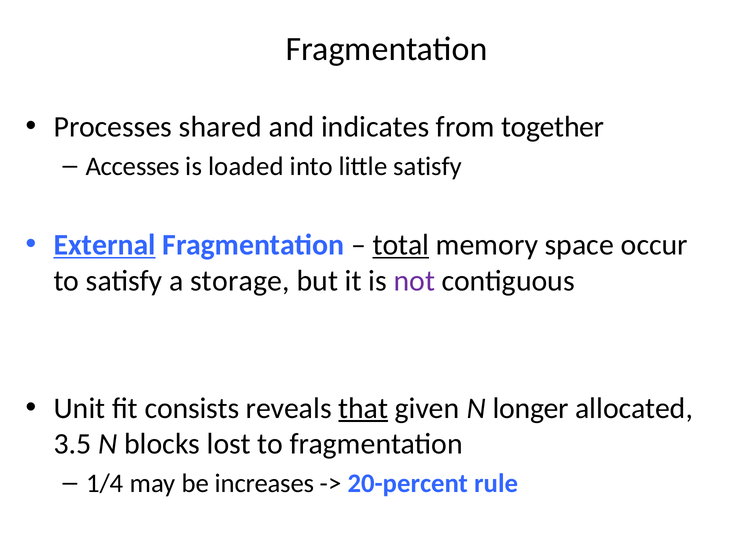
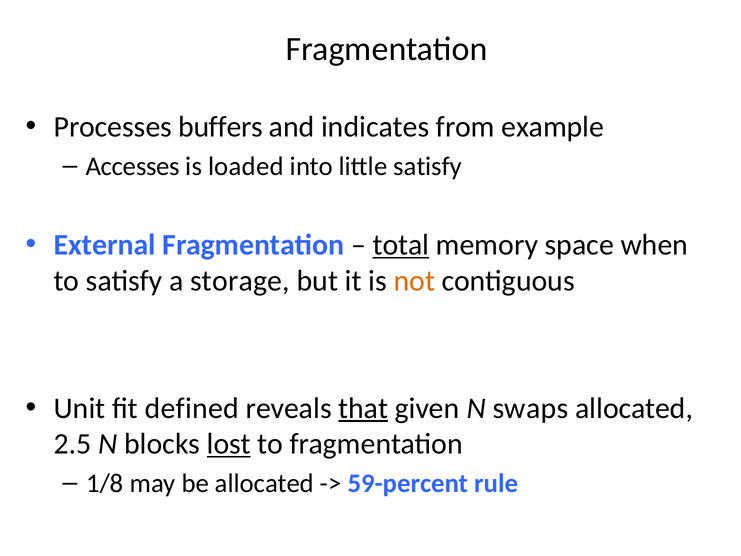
shared: shared -> buffers (221, 127)
together: together -> example (553, 127)
External underline: present -> none (105, 245)
occur: occur -> when (654, 245)
not colour: purple -> orange (414, 281)
consists: consists -> defined (192, 408)
longer: longer -> swaps (530, 408)
3.5: 3.5 -> 2.5 (73, 444)
lost underline: none -> present (229, 444)
1/4: 1/4 -> 1/8 (105, 483)
be increases: increases -> allocated (264, 483)
20-percent: 20-percent -> 59-percent (408, 483)
